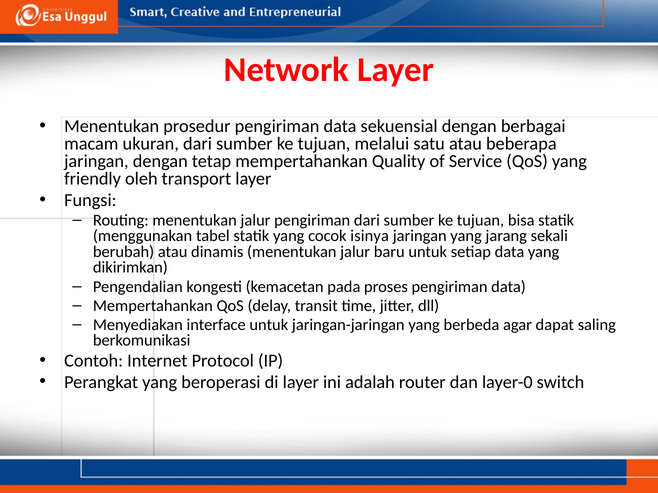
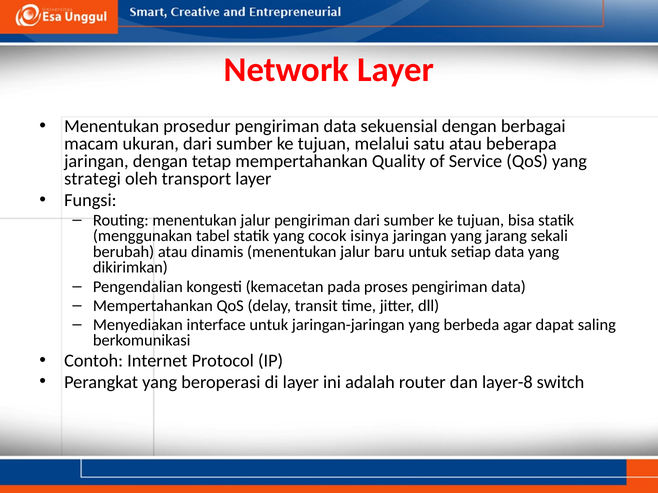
friendly: friendly -> strategi (93, 179)
layer-0: layer-0 -> layer-8 (507, 382)
